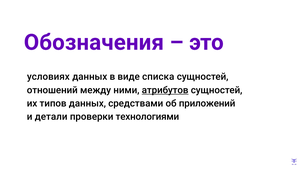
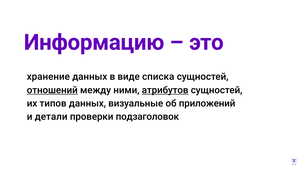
Обозначения: Обозначения -> Информацию (94, 42)
условиях: условиях -> хранение (48, 77)
отношений underline: none -> present (52, 90)
средствами: средствами -> визуальные (136, 103)
технологиями: технологиями -> подзаголовок (147, 117)
